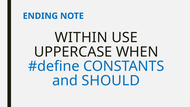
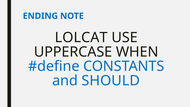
WITHIN: WITHIN -> LOLCAT (81, 37)
